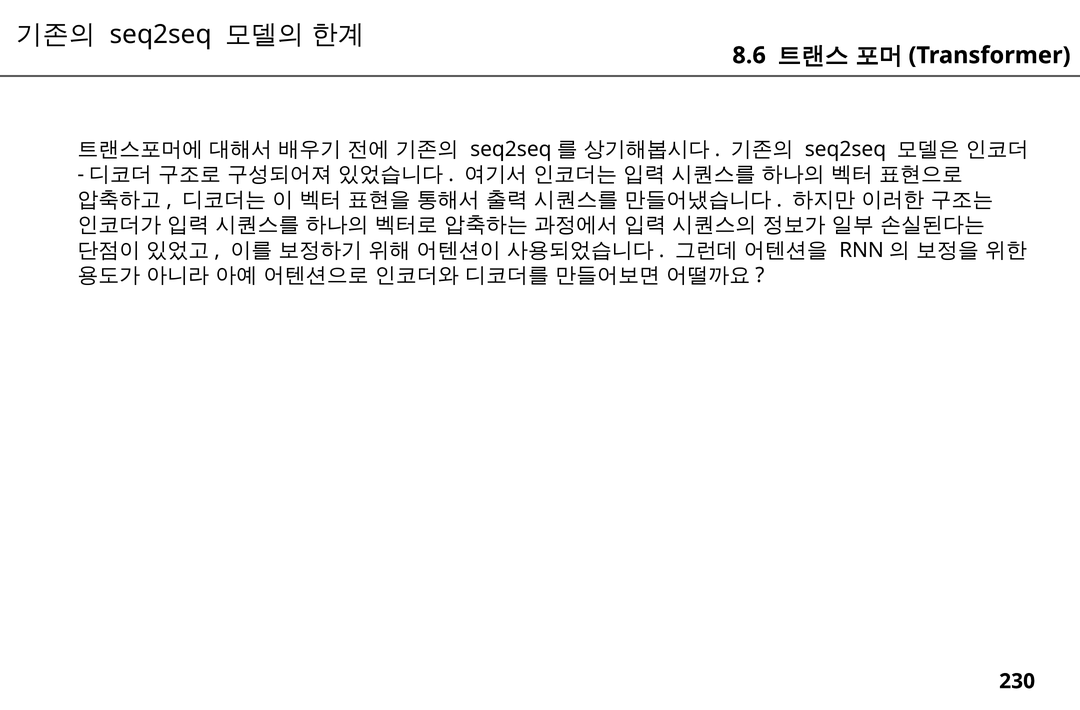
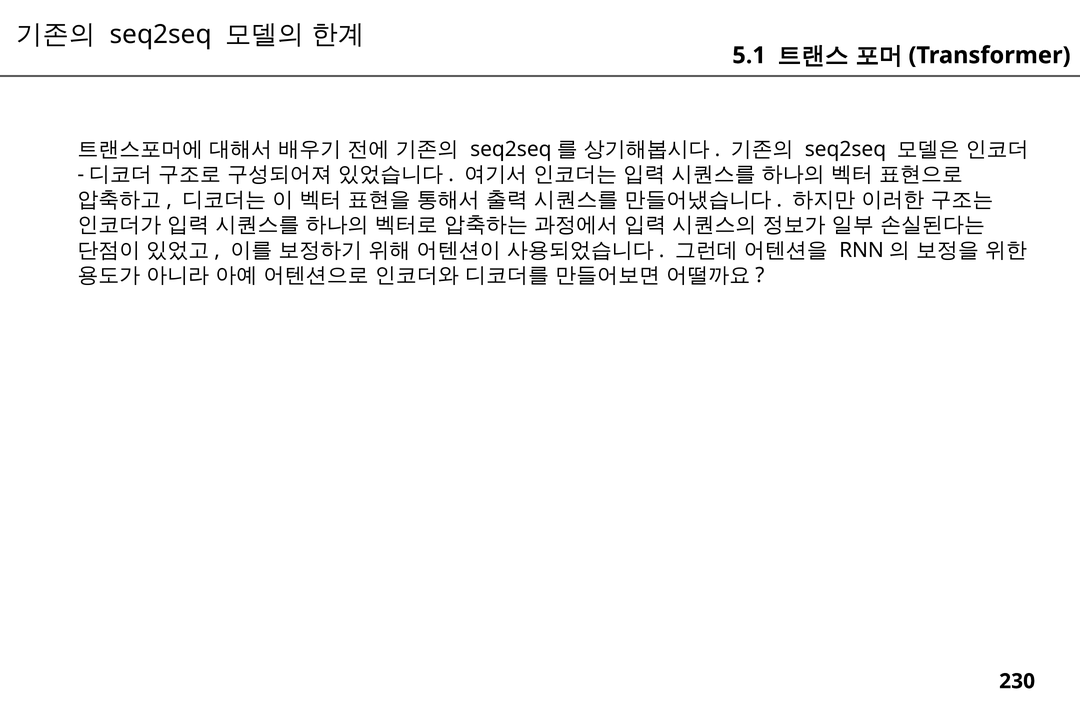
8.6: 8.6 -> 5.1 (749, 55)
